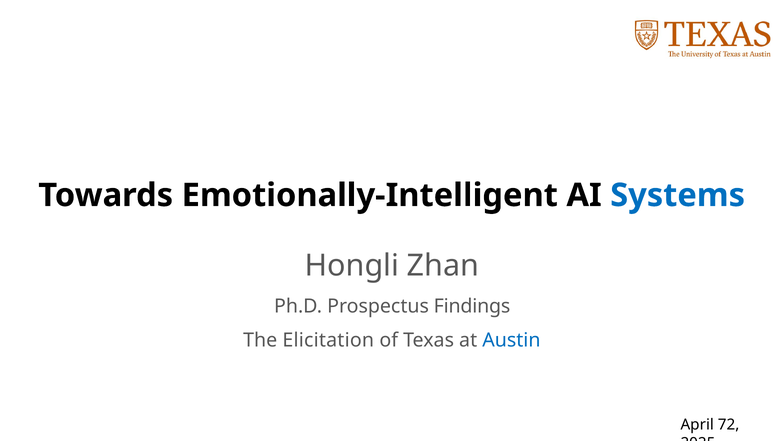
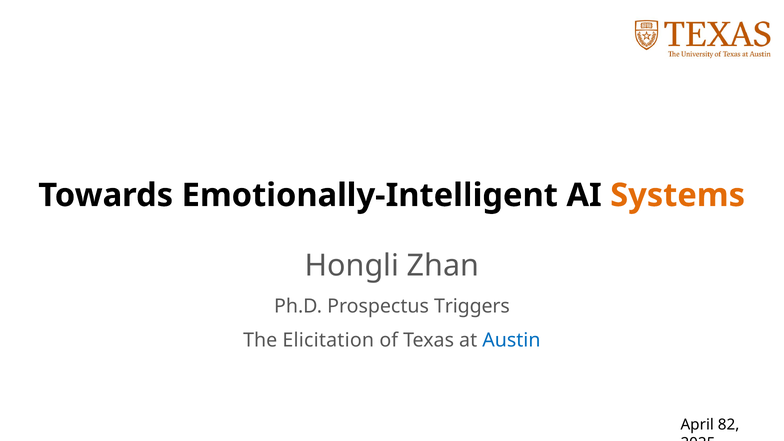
Systems colour: blue -> orange (678, 195)
Findings: Findings -> Triggers (472, 306)
72: 72 -> 82 (729, 425)
